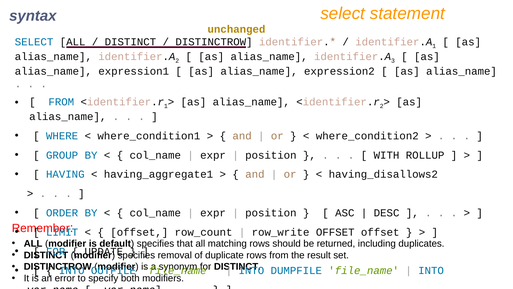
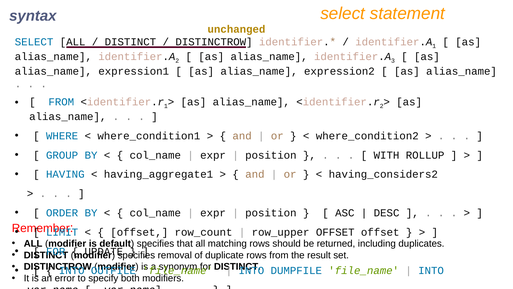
having_disallows2: having_disallows2 -> having_considers2 (383, 174)
row_write: row_write -> row_upper (281, 232)
